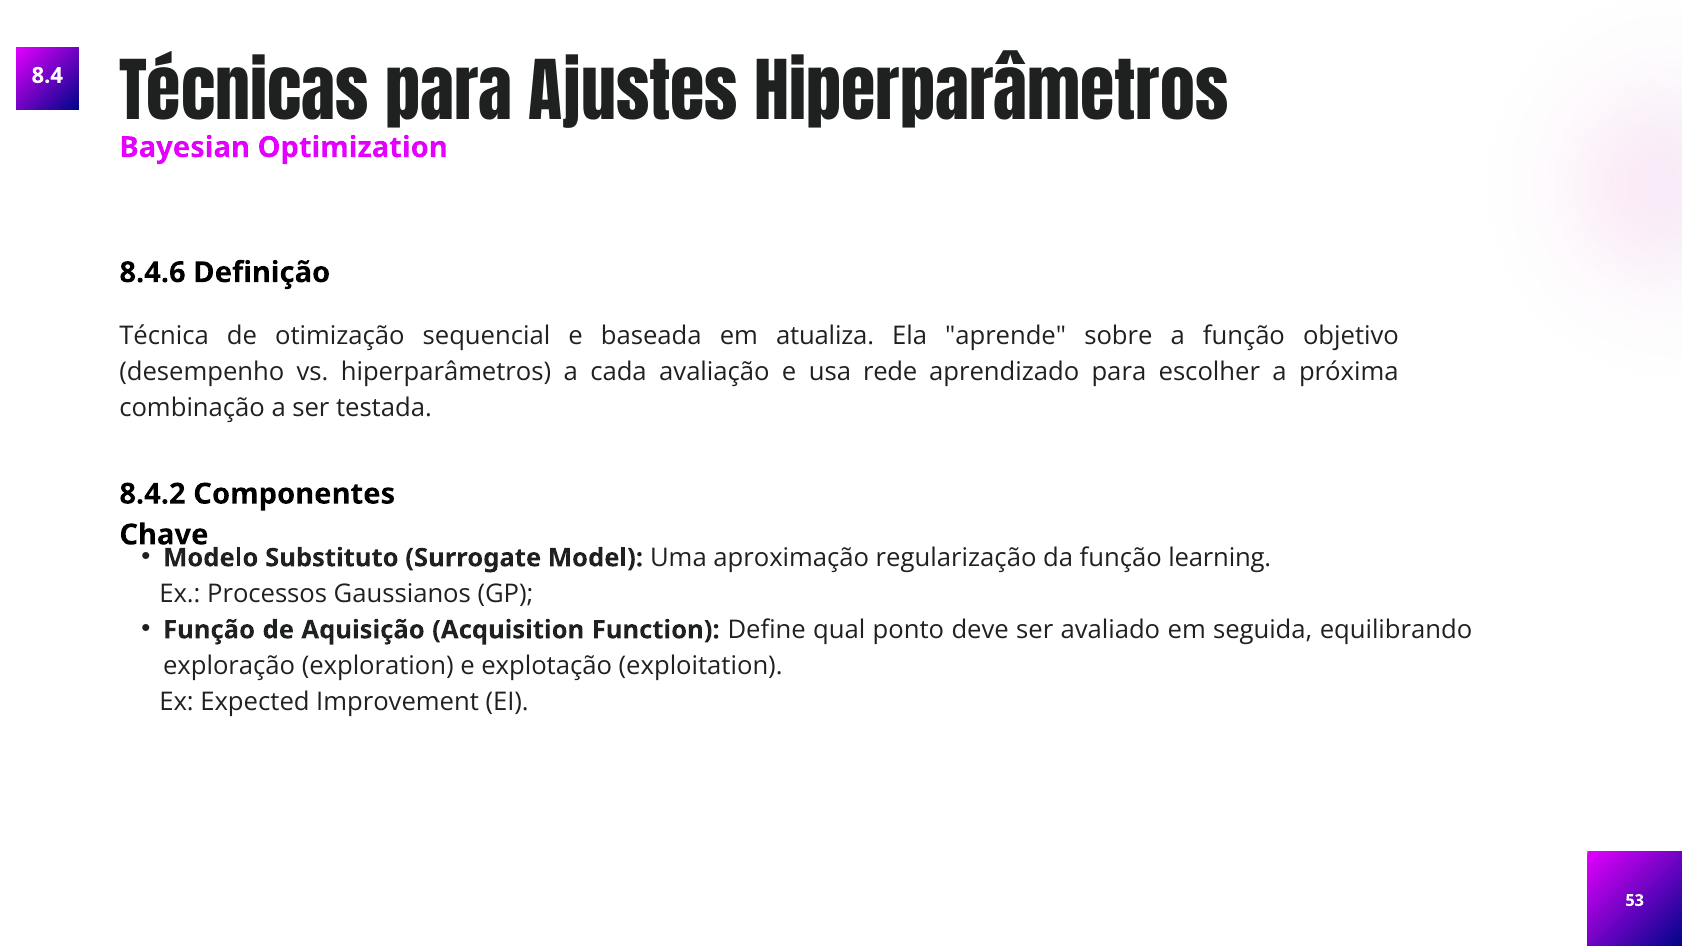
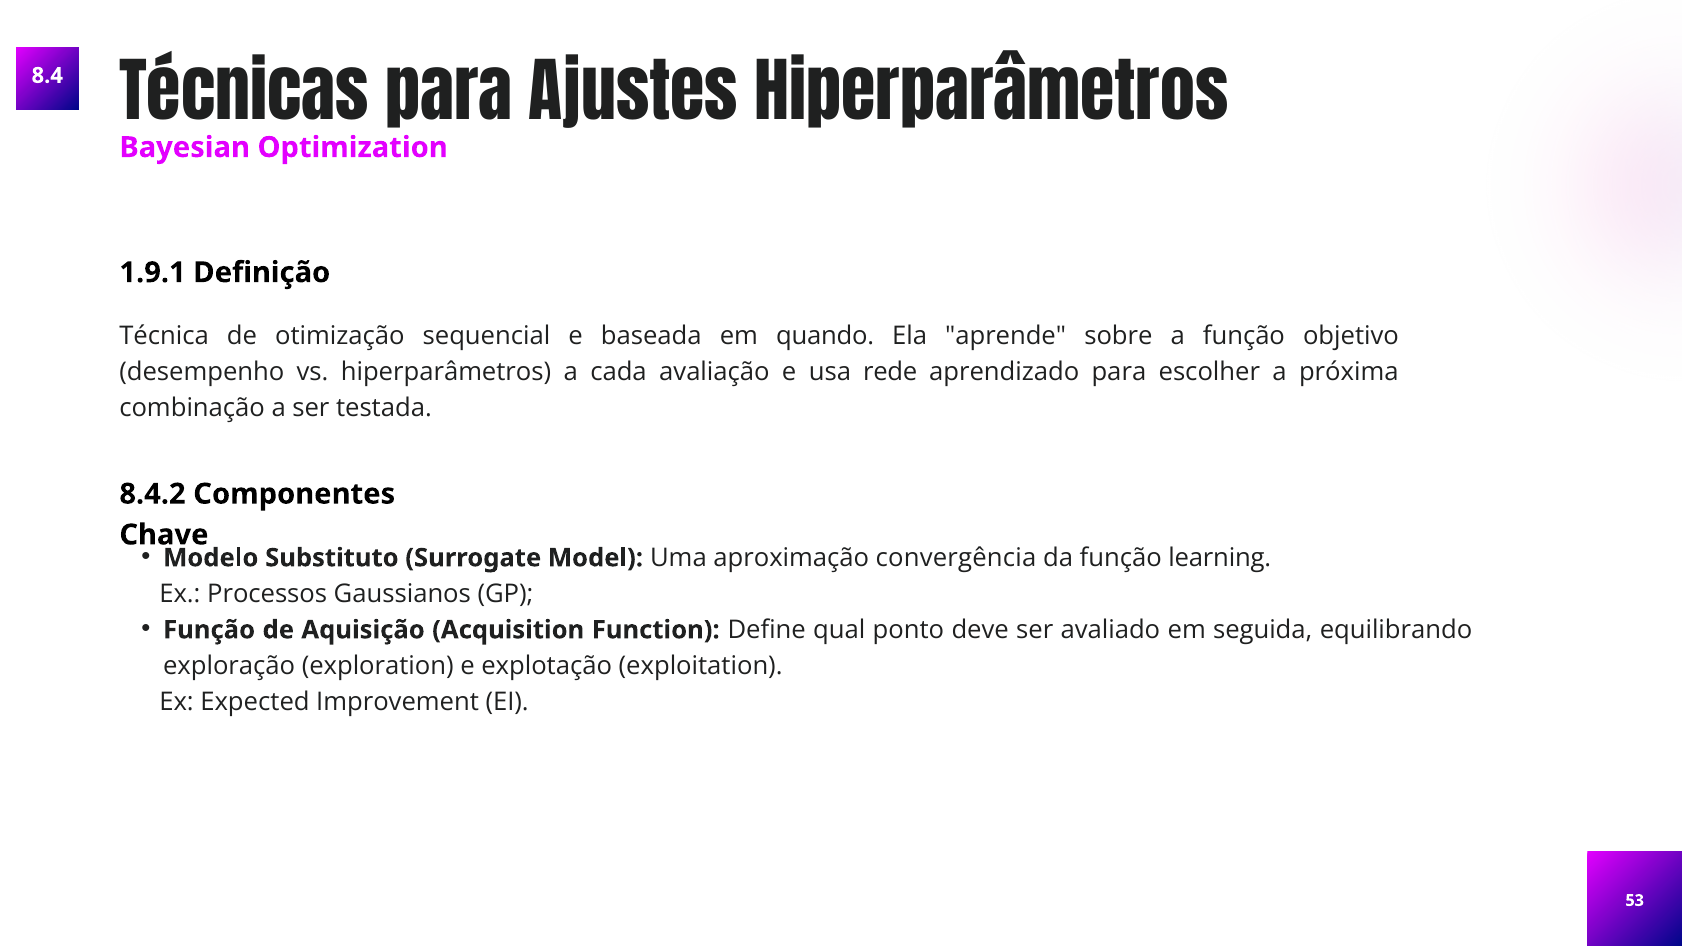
8.4.6: 8.4.6 -> 1.9.1 (153, 273)
atualiza: atualiza -> quando (825, 336)
regularização: regularização -> convergência (956, 558)
